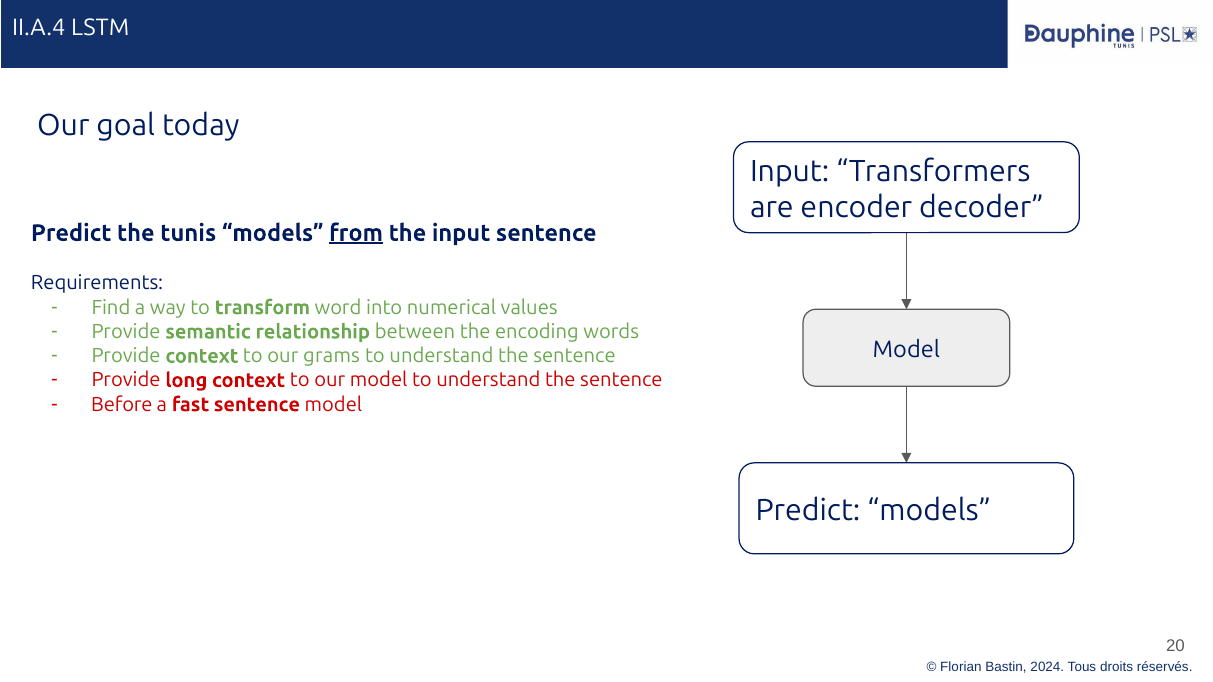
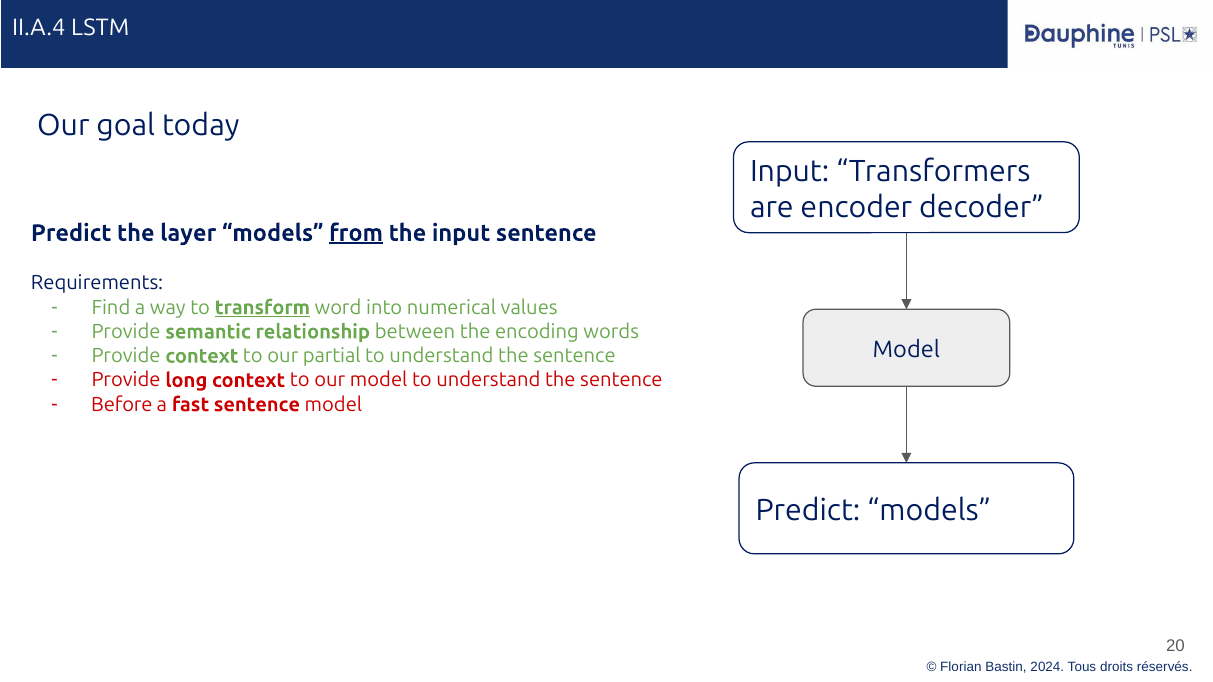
tunis: tunis -> layer (188, 233)
transform underline: none -> present (262, 308)
grams: grams -> partial (332, 356)
